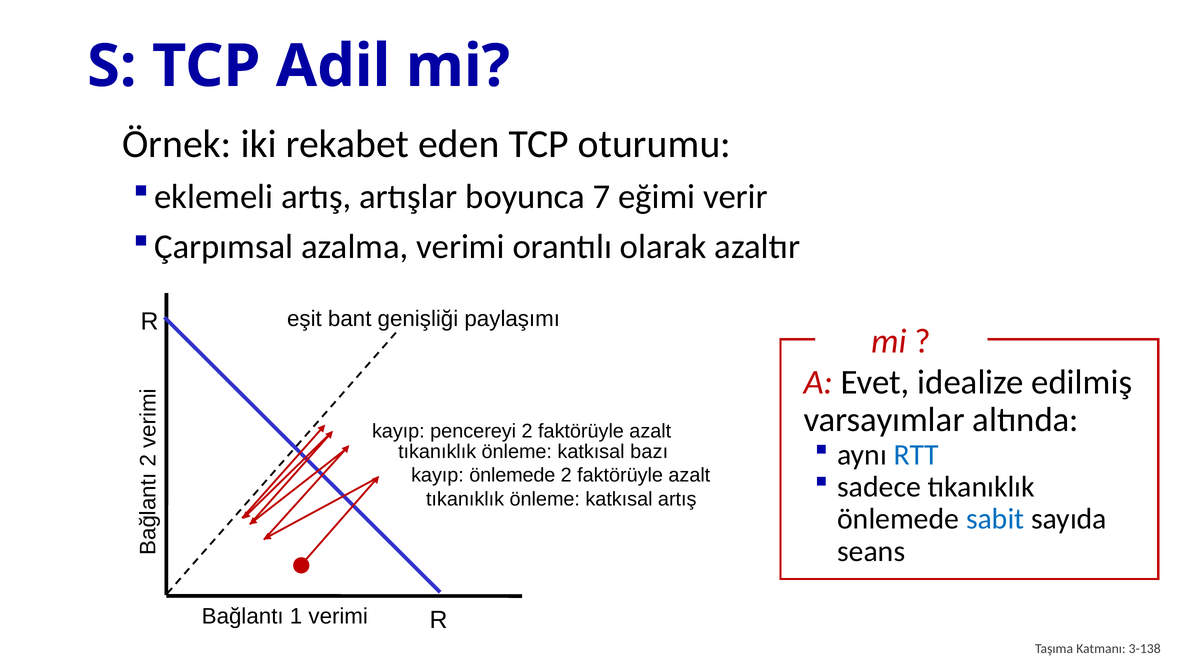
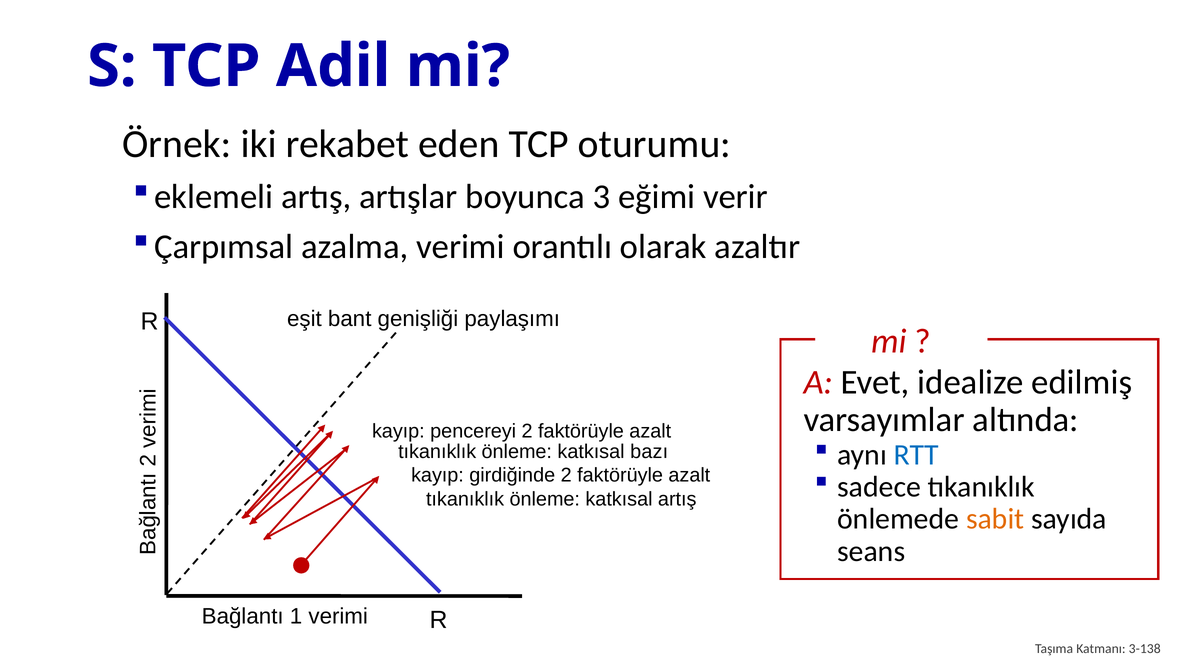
7: 7 -> 3 (601, 197)
kayıp önlemede: önlemede -> girdiğinde (512, 475)
sabit colour: blue -> orange (995, 519)
